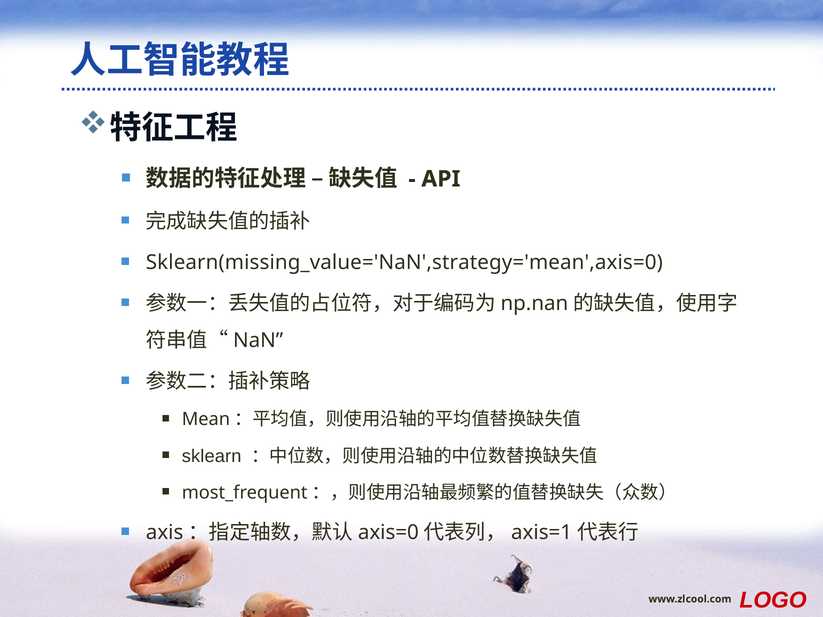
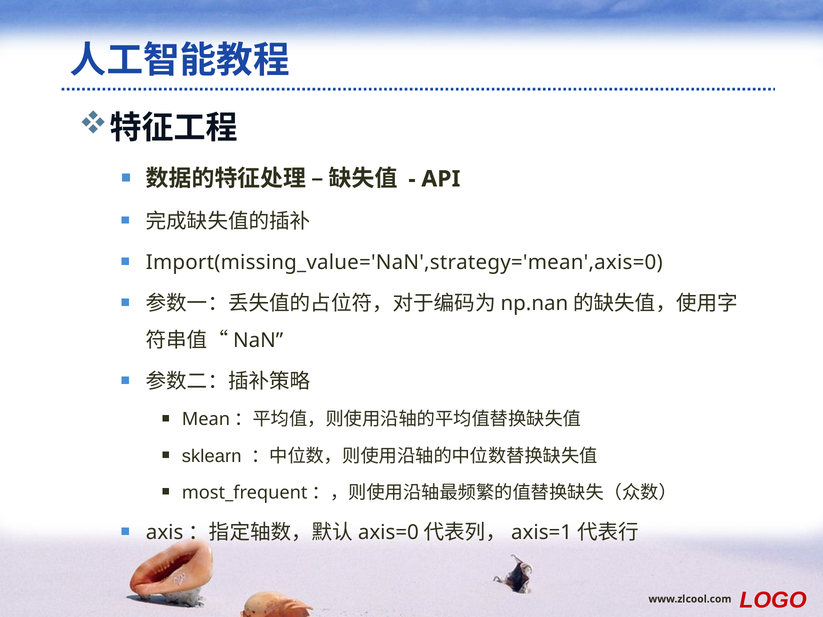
Sklearn(missing_value='NaN',strategy='mean',axis=0: Sklearn(missing_value='NaN',strategy='mean',axis=0 -> Import(missing_value='NaN',strategy='mean',axis=0 (404, 263)
